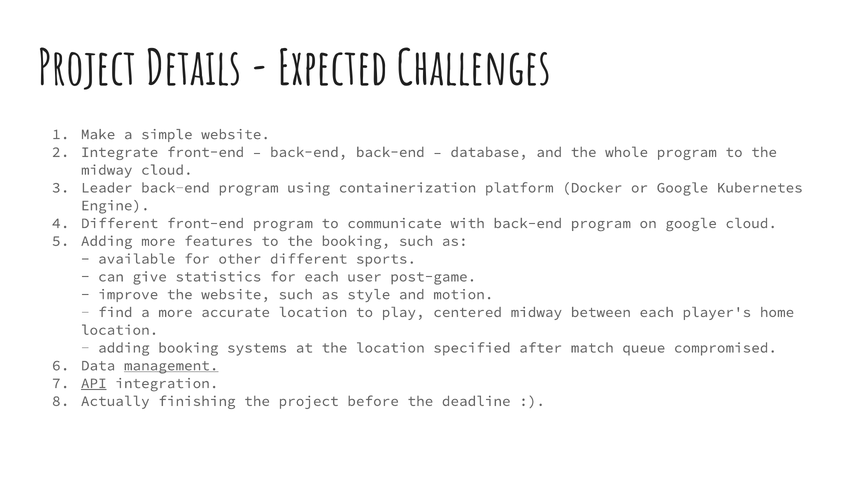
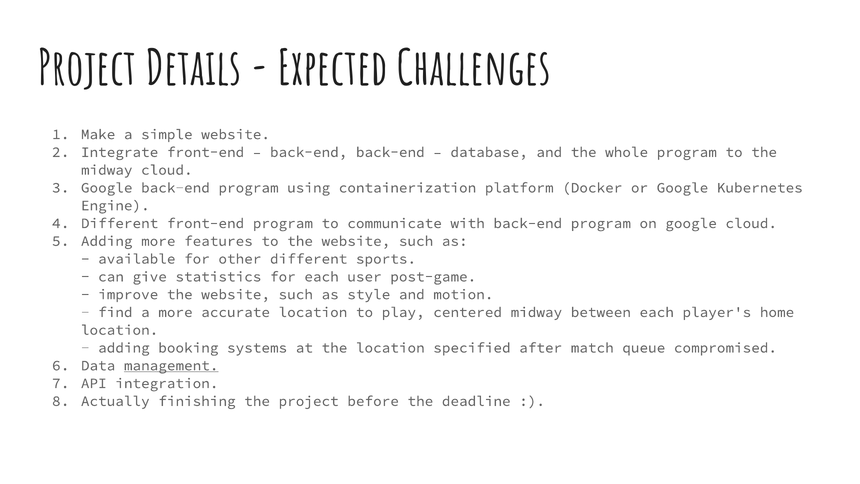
Leader: Leader -> Google (107, 188)
to the booking: booking -> website (356, 241)
API underline: present -> none (94, 383)
